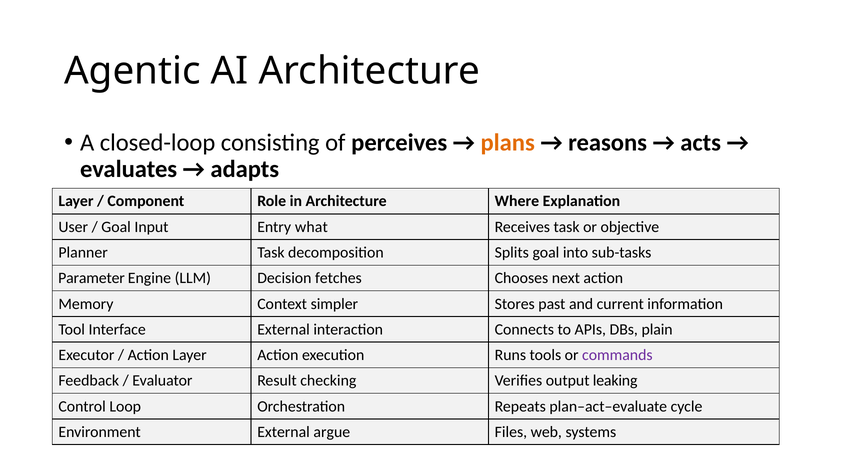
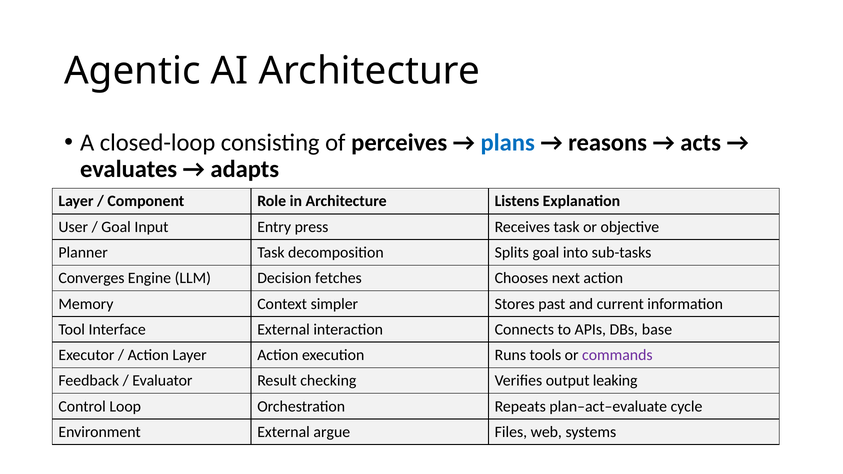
plans colour: orange -> blue (508, 143)
Where: Where -> Listens (517, 201)
what: what -> press (312, 227)
Parameter: Parameter -> Converges (91, 278)
plain: plain -> base (657, 330)
